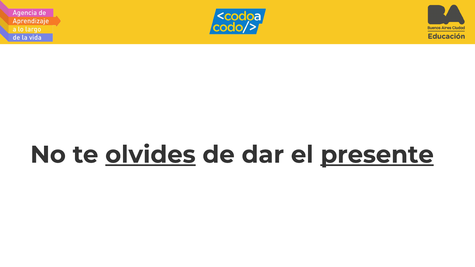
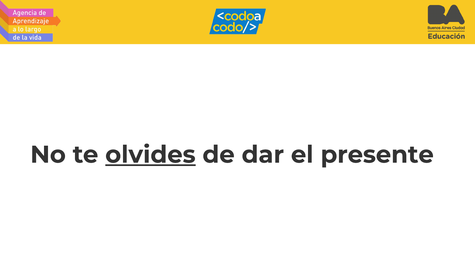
presente underline: present -> none (377, 155)
